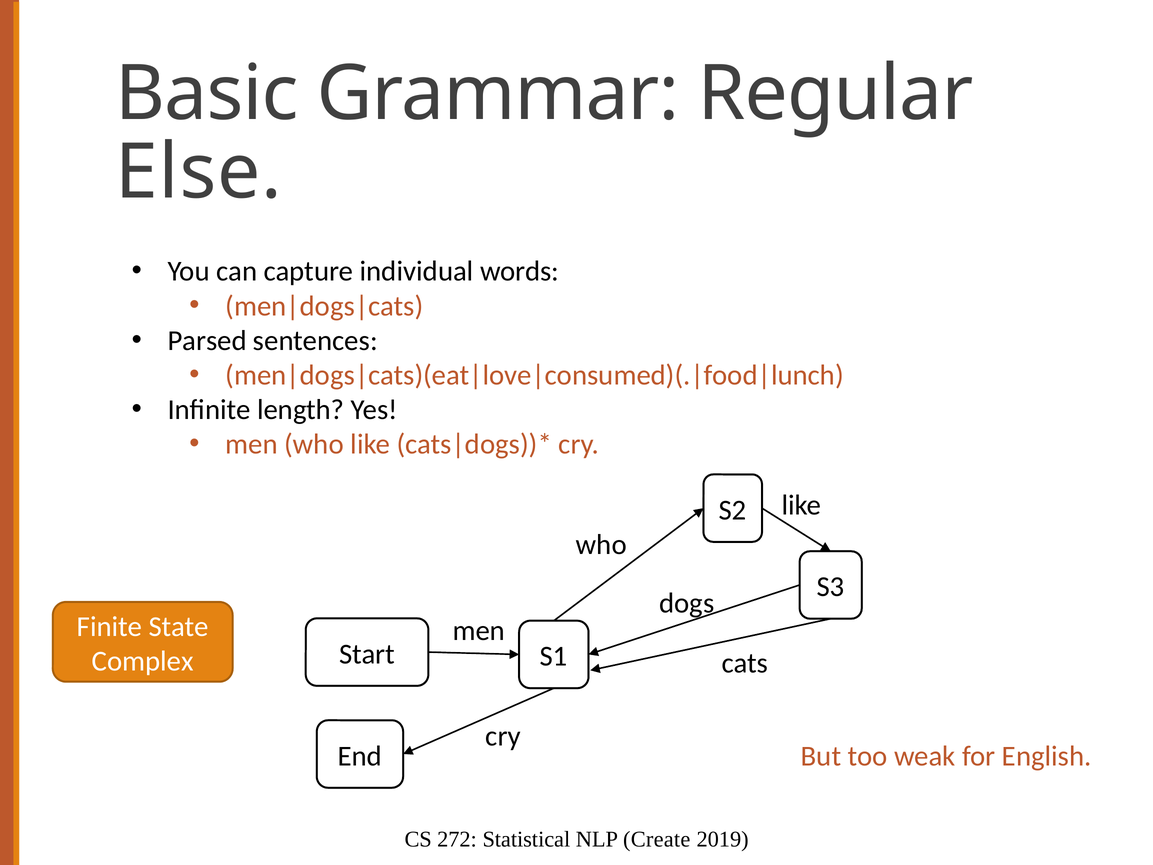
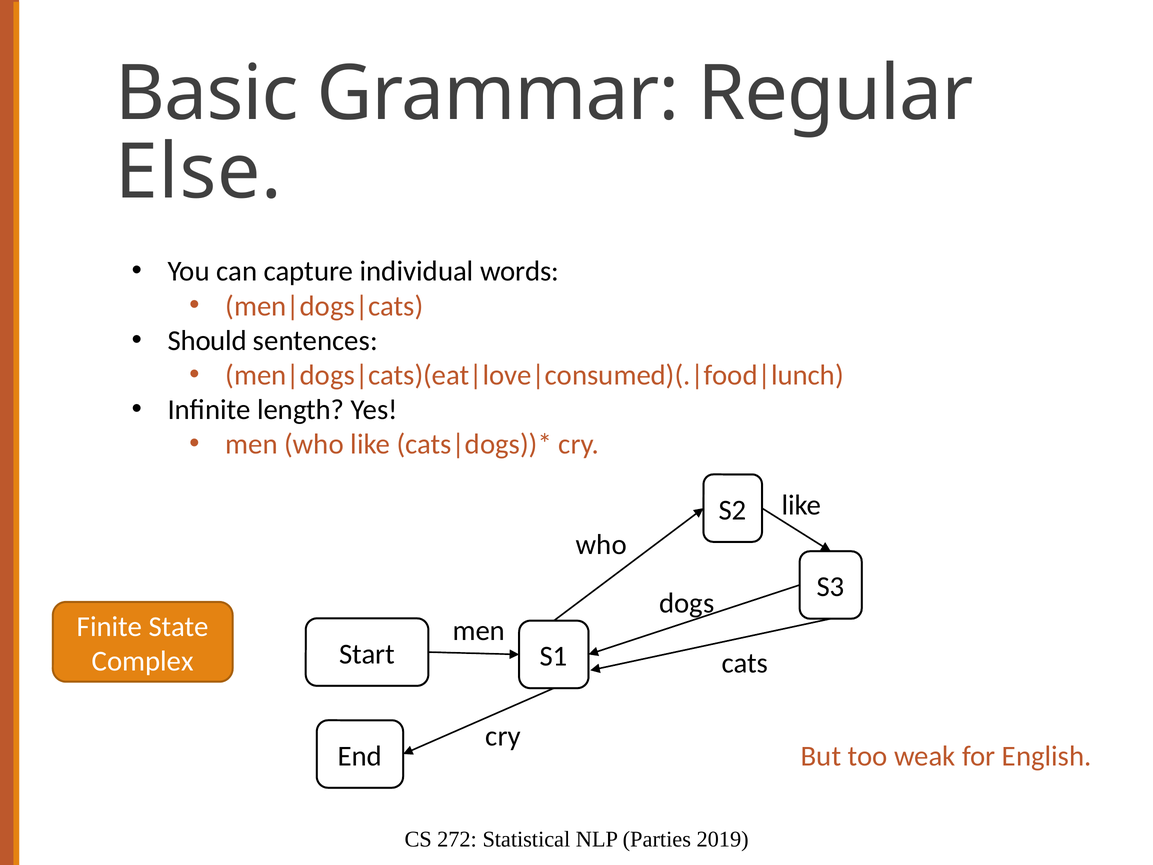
Parsed: Parsed -> Should (207, 341)
Create: Create -> Parties (657, 839)
